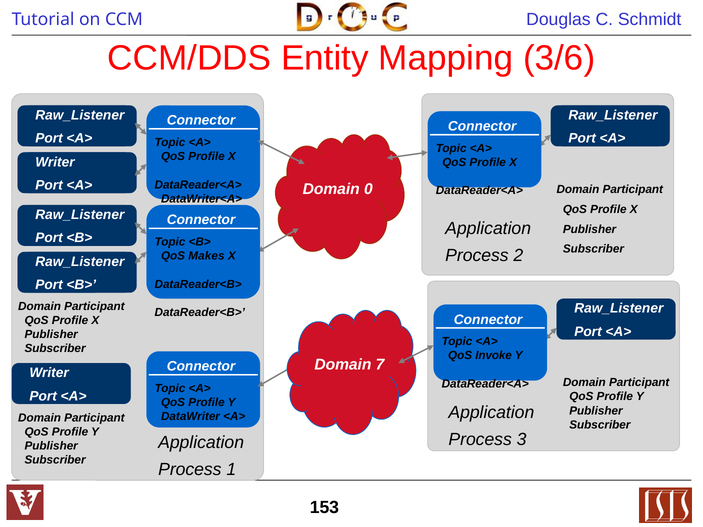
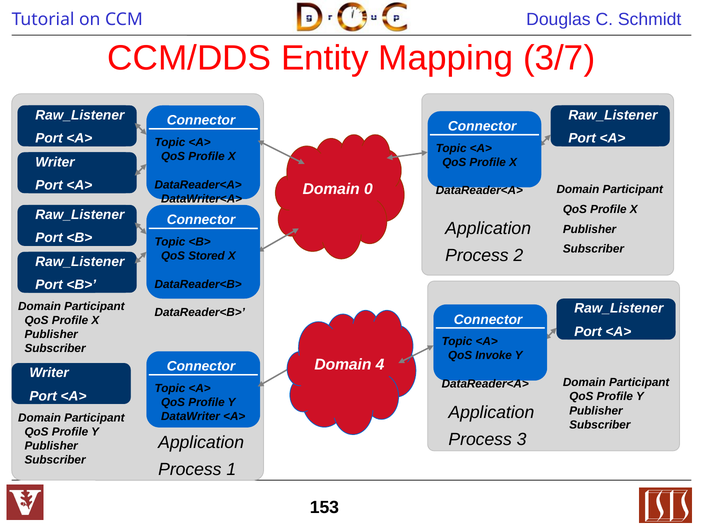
3/6: 3/6 -> 3/7 (559, 58)
Makes: Makes -> Stored (207, 256)
7: 7 -> 4 (380, 365)
